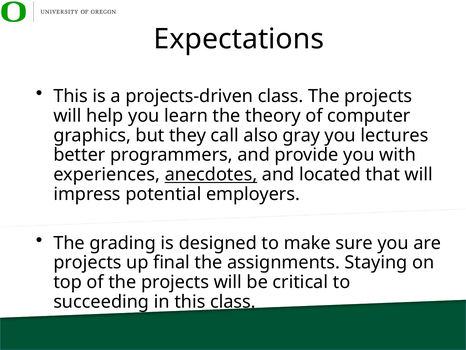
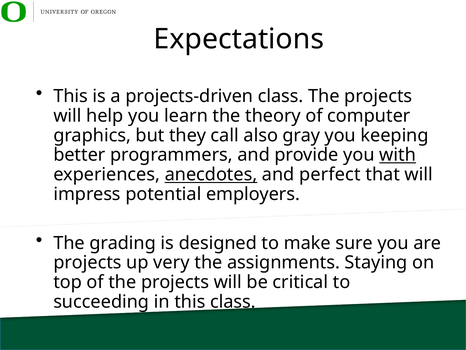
lectures: lectures -> keeping (395, 135)
with underline: none -> present (398, 155)
located: located -> perfect (330, 174)
final: final -> very (171, 262)
